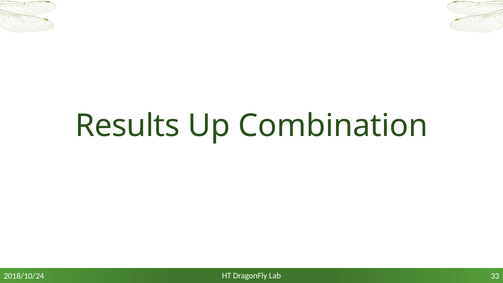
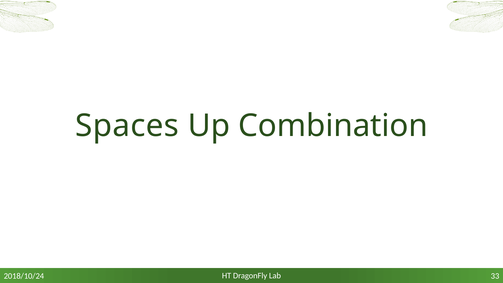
Results: Results -> Spaces (127, 126)
